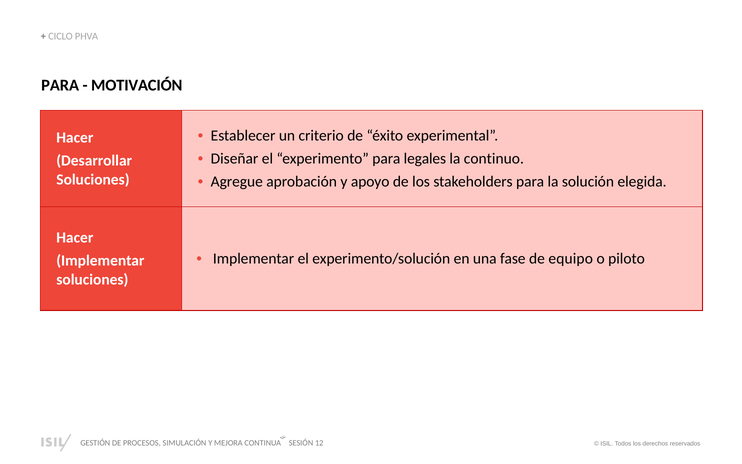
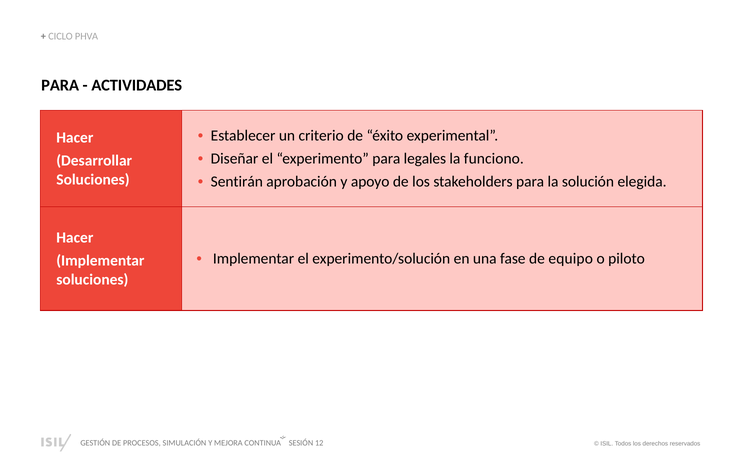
MOTIVACIÓN: MOTIVACIÓN -> ACTIVIDADES (137, 85)
continuo: continuo -> funciono (494, 159)
Agregue: Agregue -> Sentirán (237, 182)
